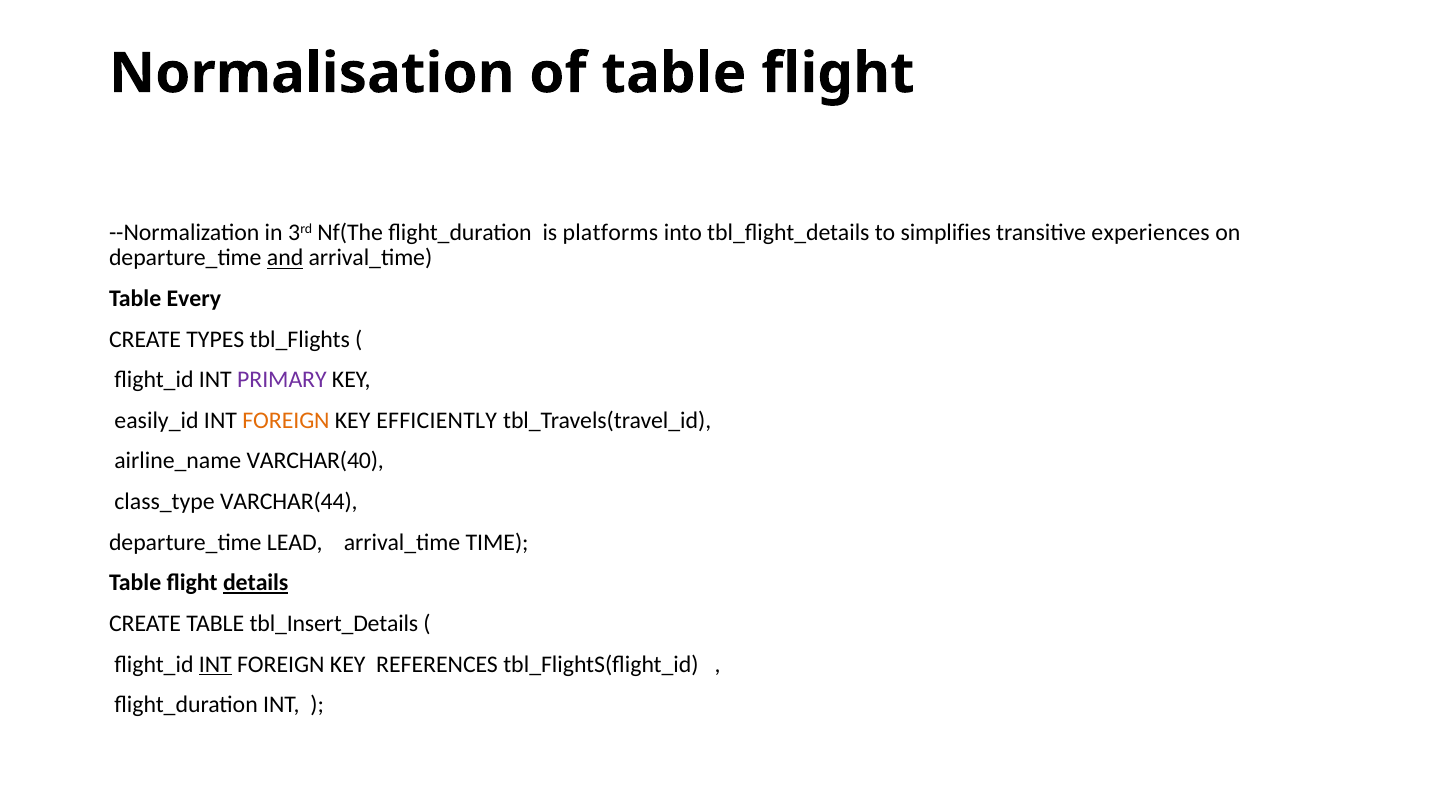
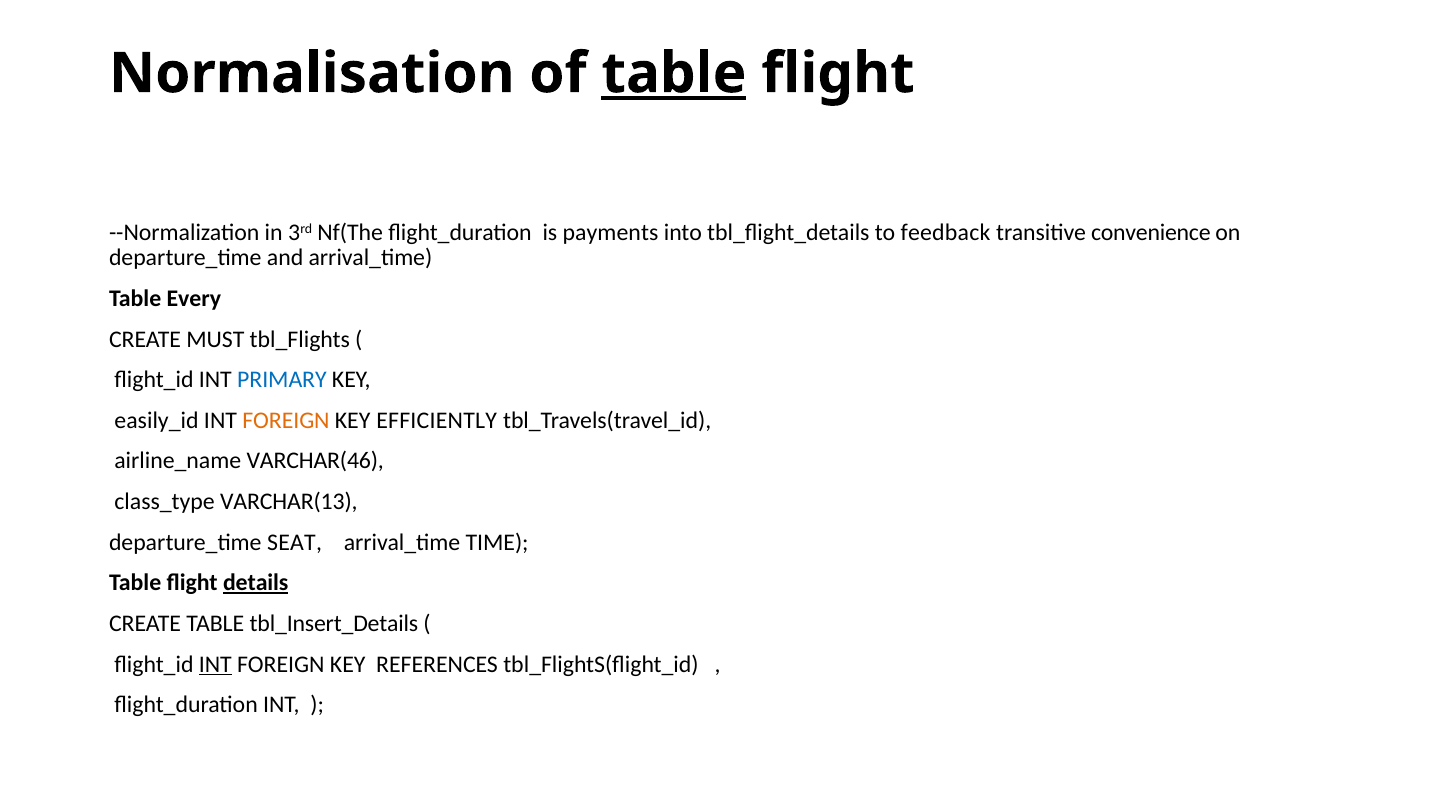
table underline: none -> present (674, 74)
platforms: platforms -> payments (610, 232)
simplifies: simplifies -> feedback (946, 232)
experiences: experiences -> convenience (1151, 232)
and underline: present -> none (285, 258)
TYPES: TYPES -> MUST (215, 339)
PRIMARY colour: purple -> blue (282, 380)
VARCHAR(40: VARCHAR(40 -> VARCHAR(46 (315, 461)
VARCHAR(44: VARCHAR(44 -> VARCHAR(13 (289, 502)
LEAD: LEAD -> SEAT (295, 542)
